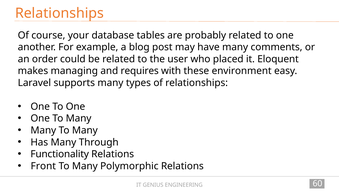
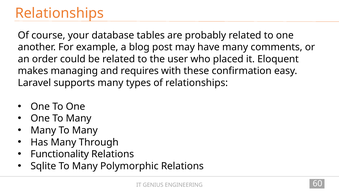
environment: environment -> confirmation (242, 71)
Front: Front -> Sqlite (43, 166)
